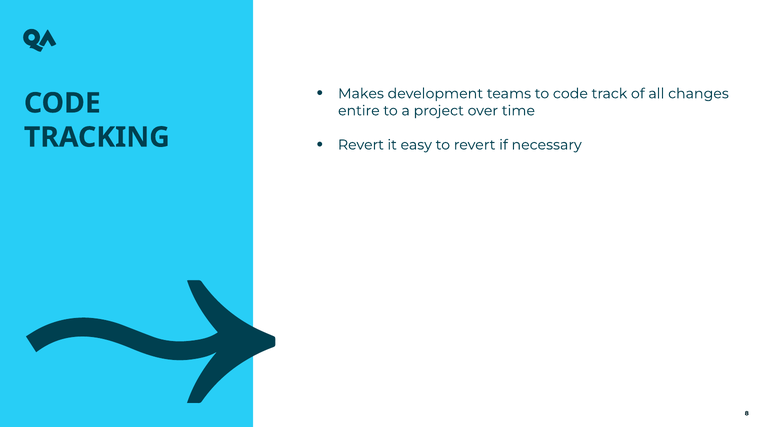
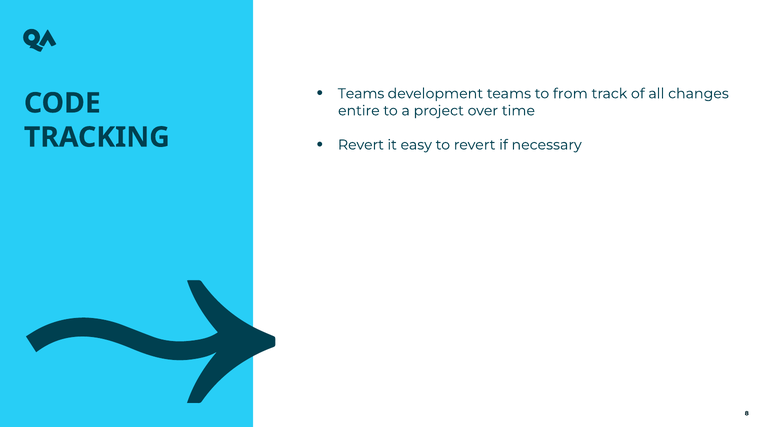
Makes: Makes -> Teams (361, 93)
to code: code -> from (570, 93)
